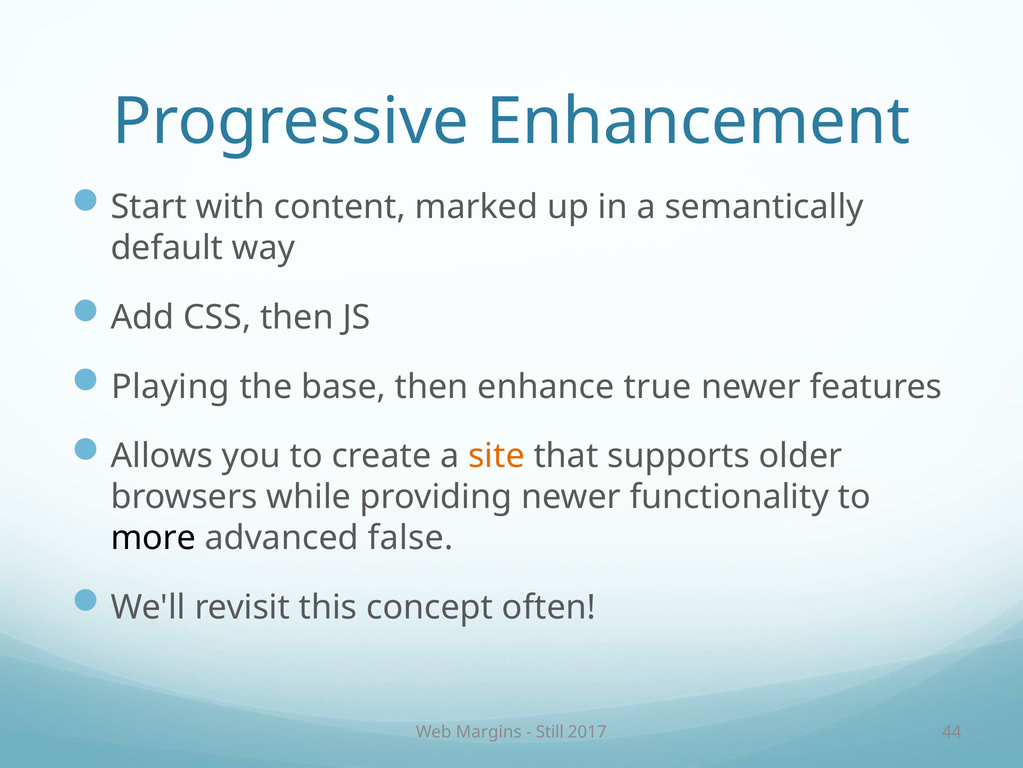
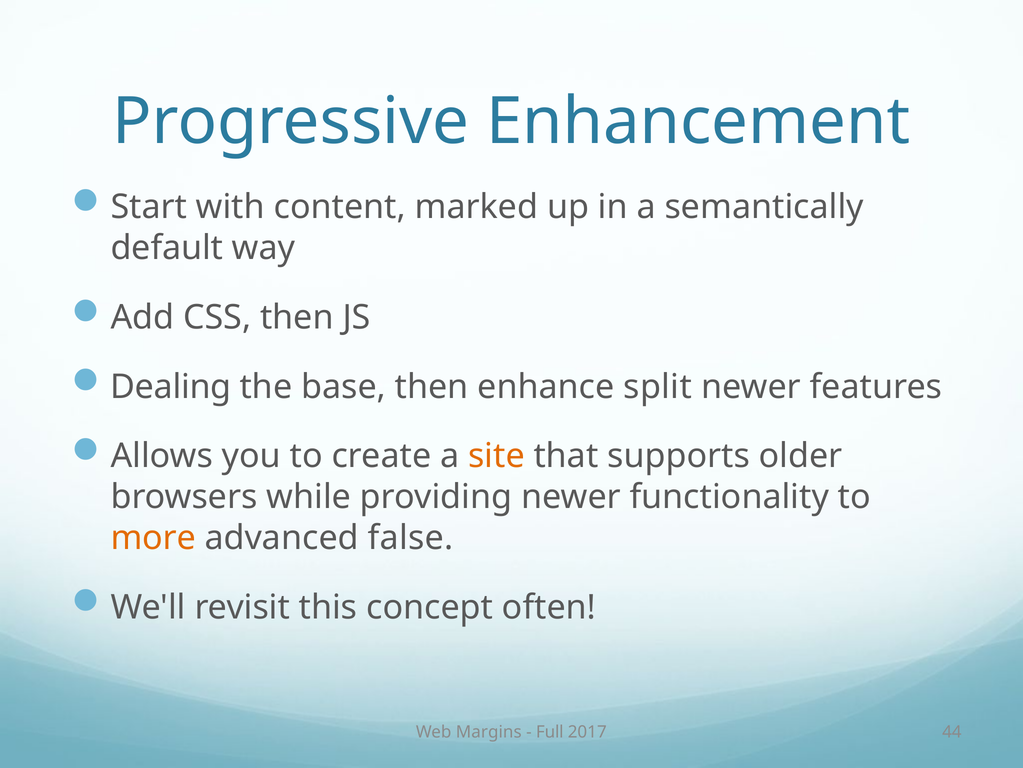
Playing: Playing -> Dealing (171, 386)
true: true -> split (658, 386)
more colour: black -> orange (153, 538)
Still: Still -> Full (550, 731)
